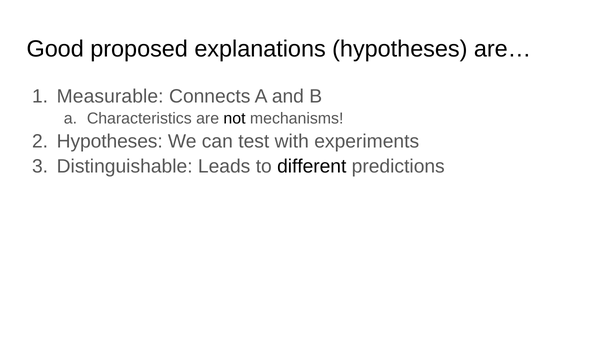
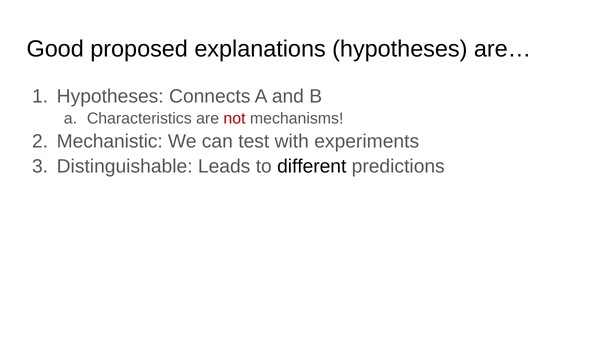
Measurable: Measurable -> Hypotheses (110, 96)
not colour: black -> red (234, 119)
Hypotheses: Hypotheses -> Mechanistic (110, 142)
